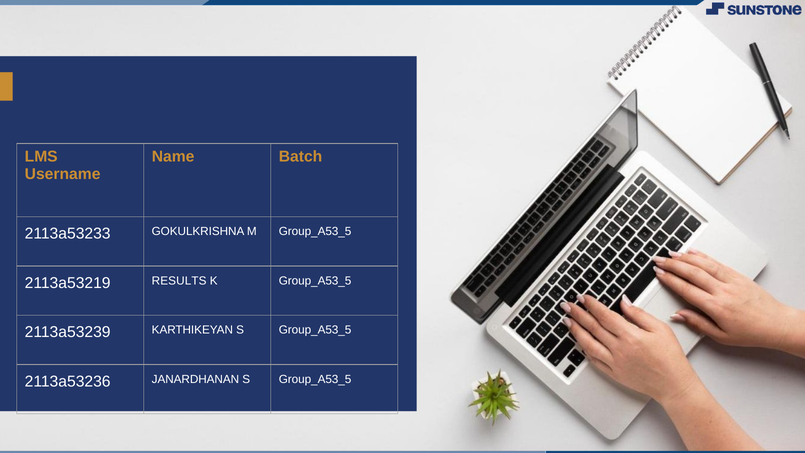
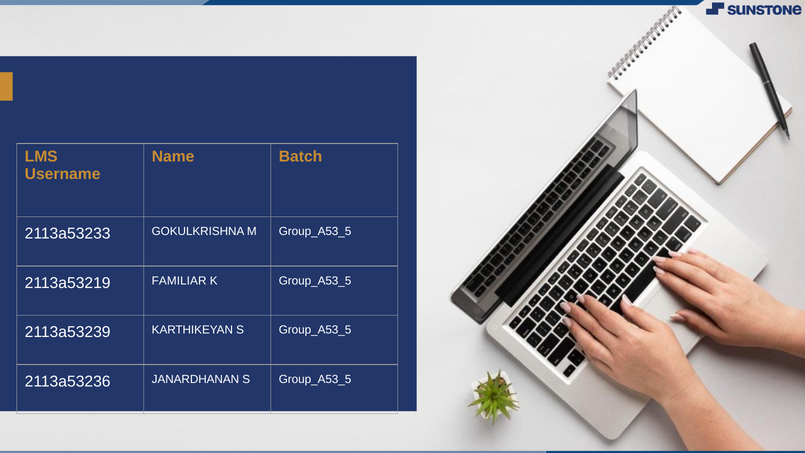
RESULTS: RESULTS -> FAMILIAR (179, 281)
